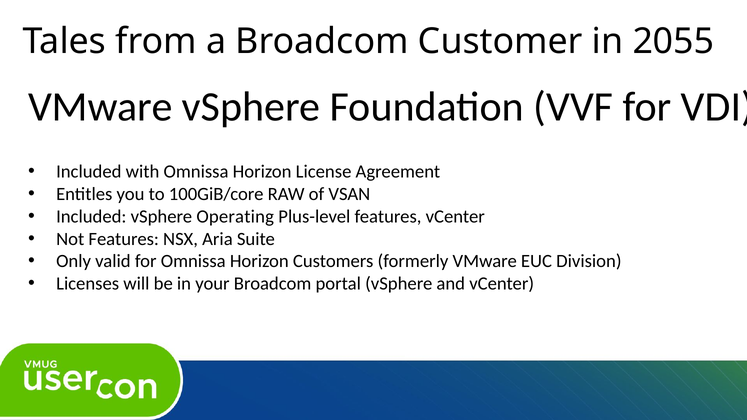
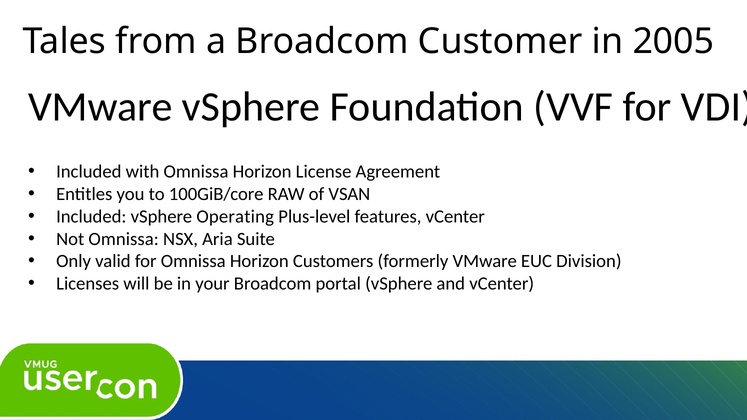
2055: 2055 -> 2005 (673, 41)
Not Features: Features -> Omnissa (124, 239)
